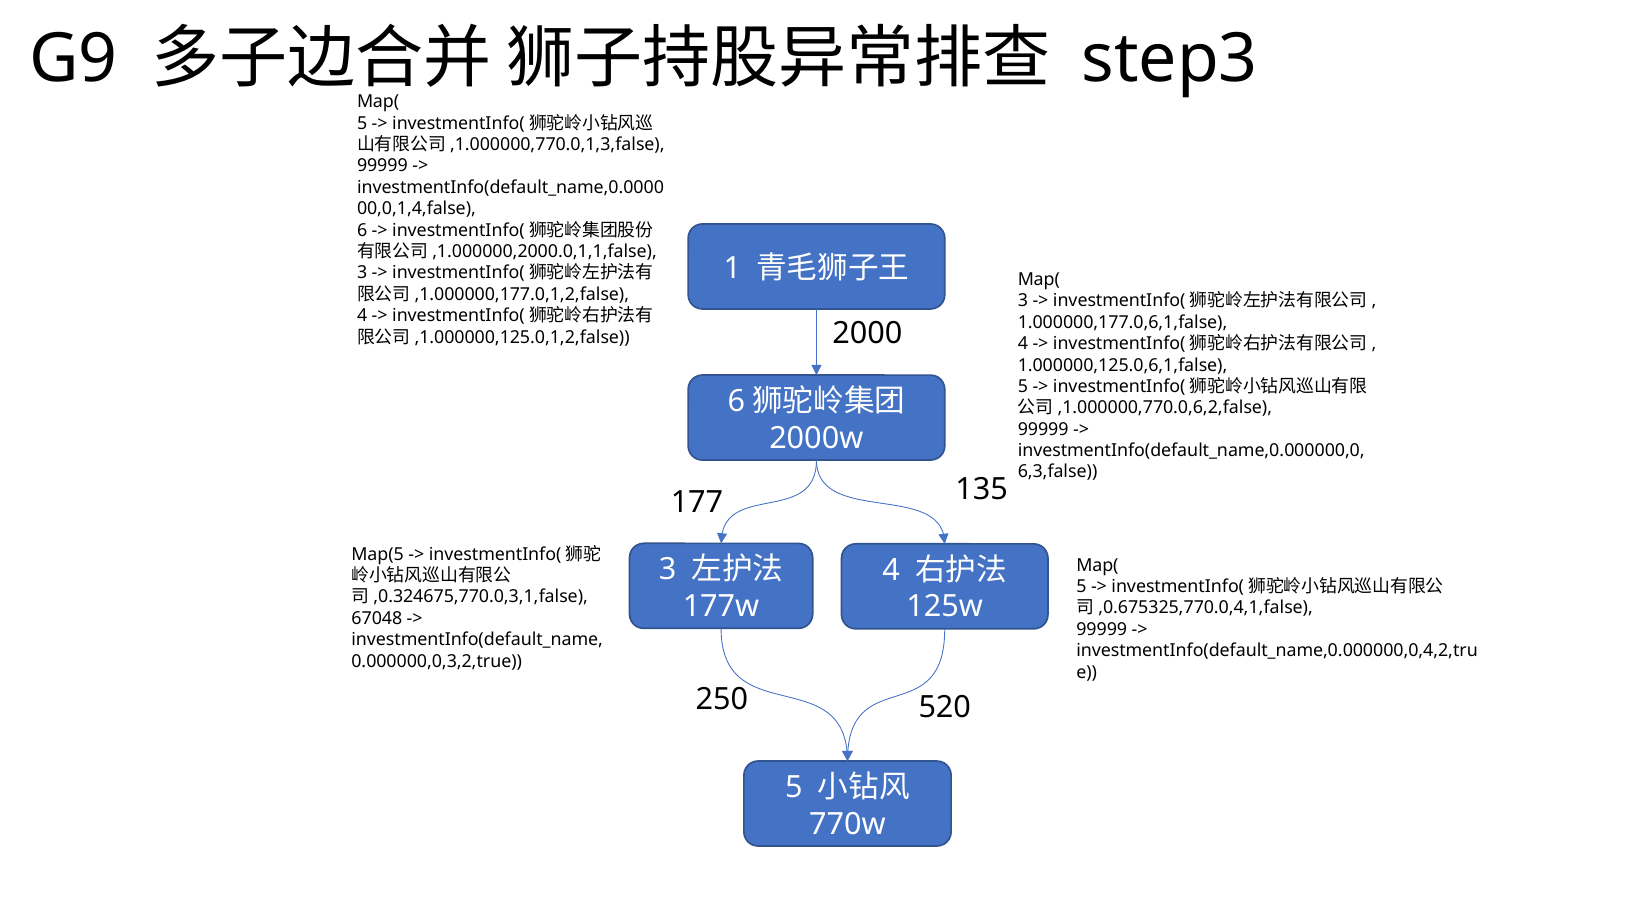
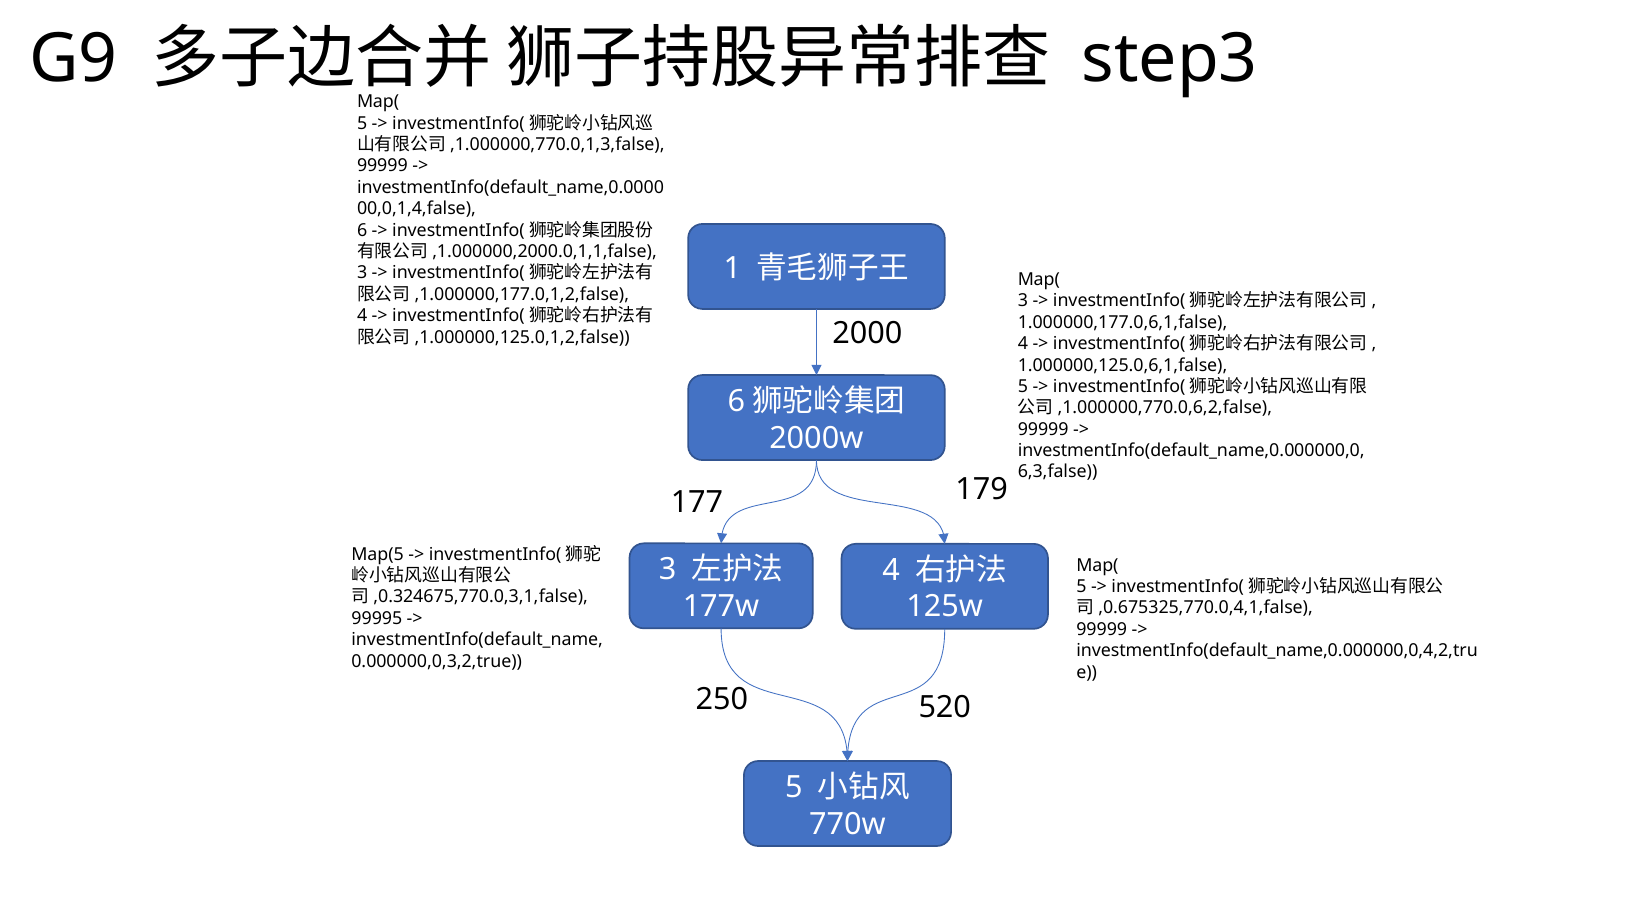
135: 135 -> 179 (982, 490)
67048: 67048 -> 99995 (377, 619)
